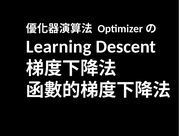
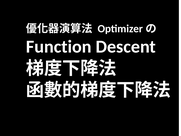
Learning: Learning -> Function (59, 47)
